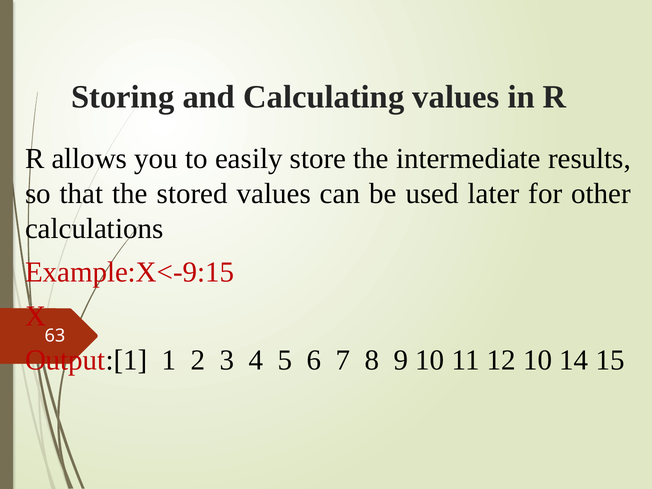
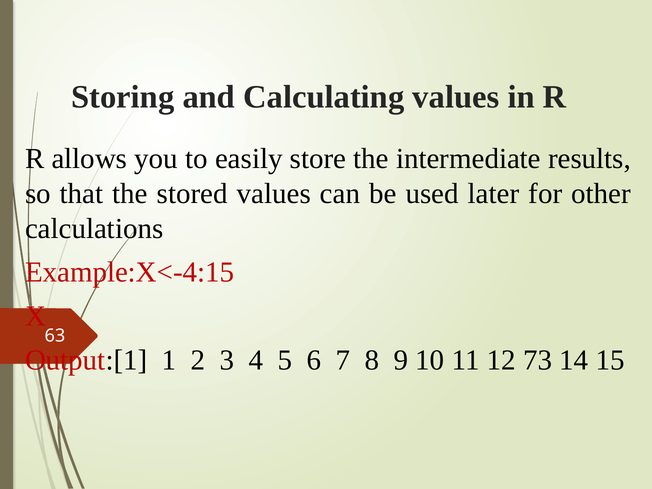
Example:X<-9:15: Example:X<-9:15 -> Example:X<-4:15 (130, 272)
12 10: 10 -> 73 (538, 360)
